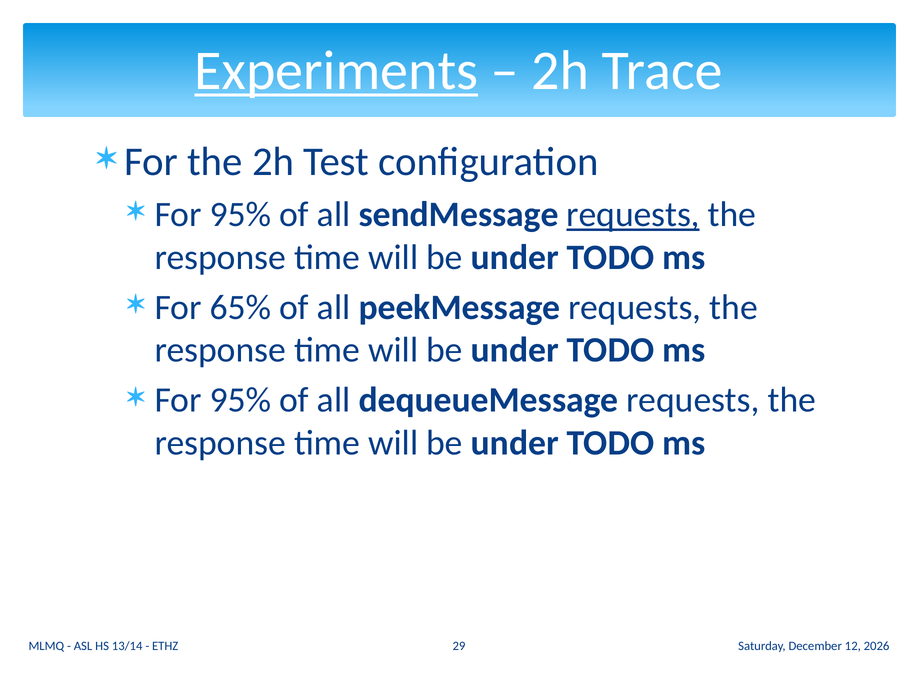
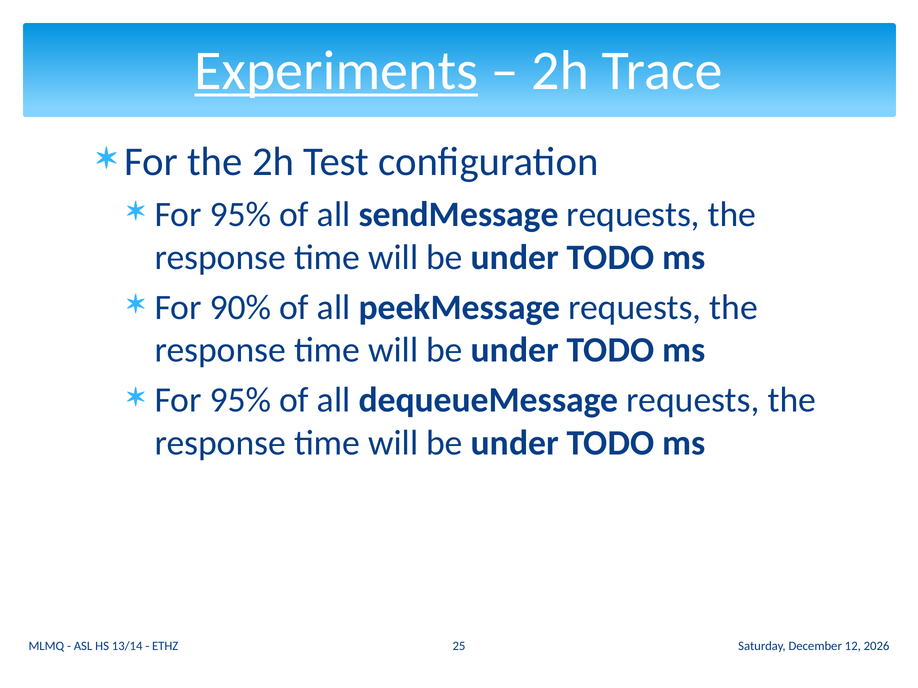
requests underline: present -> none (633, 215)
65%: 65% -> 90% (240, 307)
29: 29 -> 25 (459, 647)
